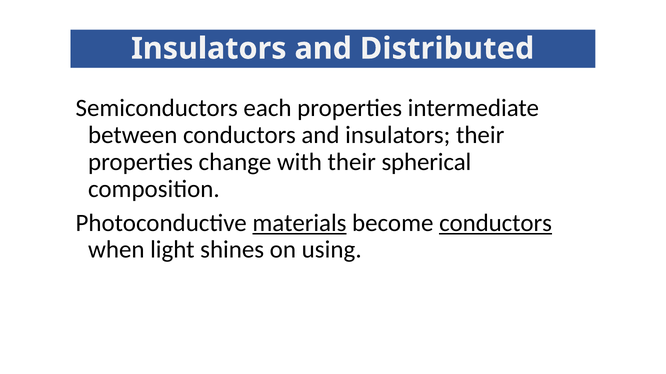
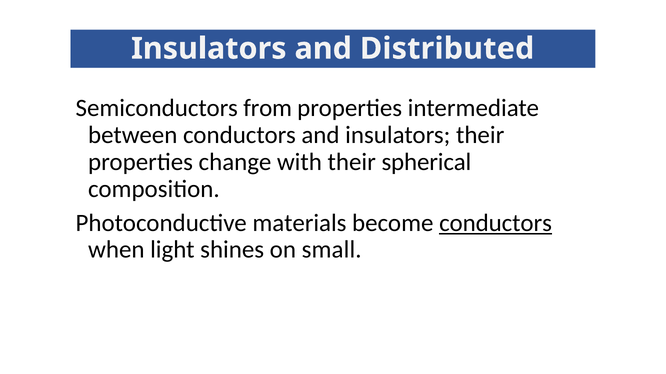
each: each -> from (268, 108)
materials underline: present -> none (299, 223)
using: using -> small (332, 250)
